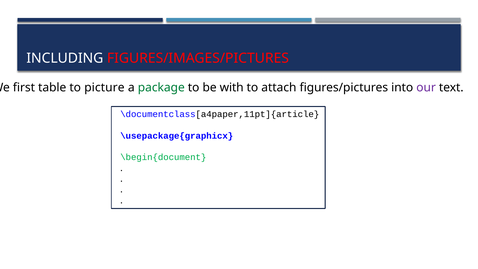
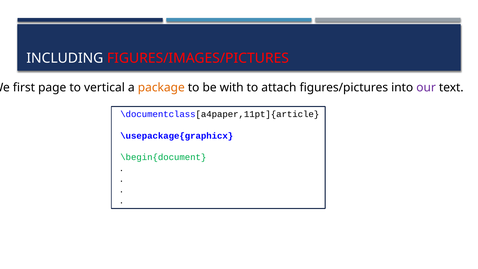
table: table -> page (52, 88)
picture: picture -> vertical (104, 88)
package colour: green -> orange (161, 88)
